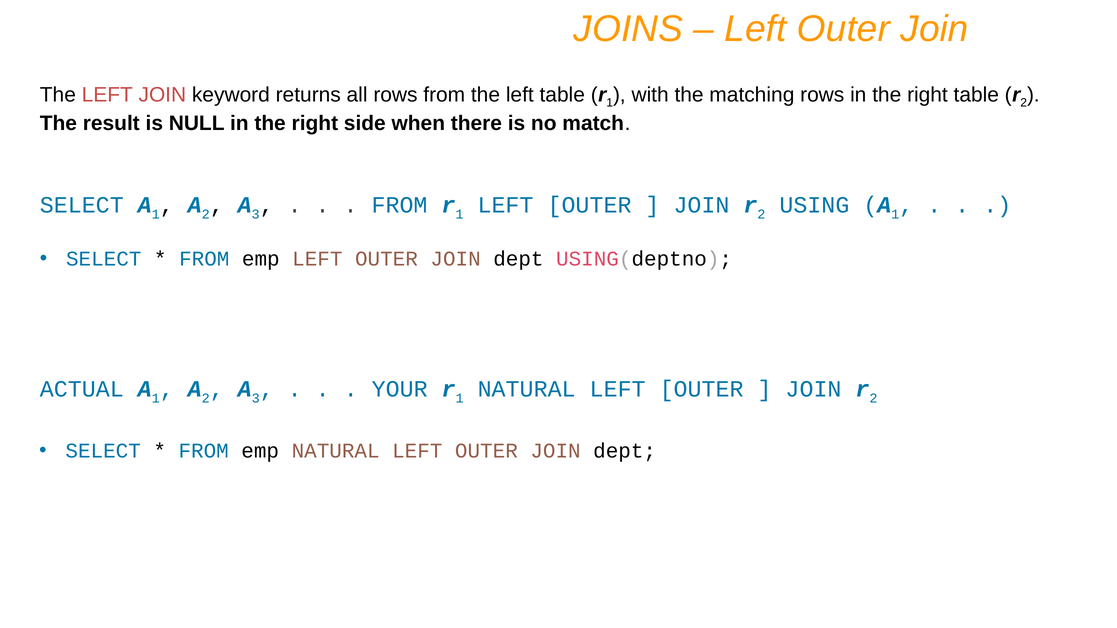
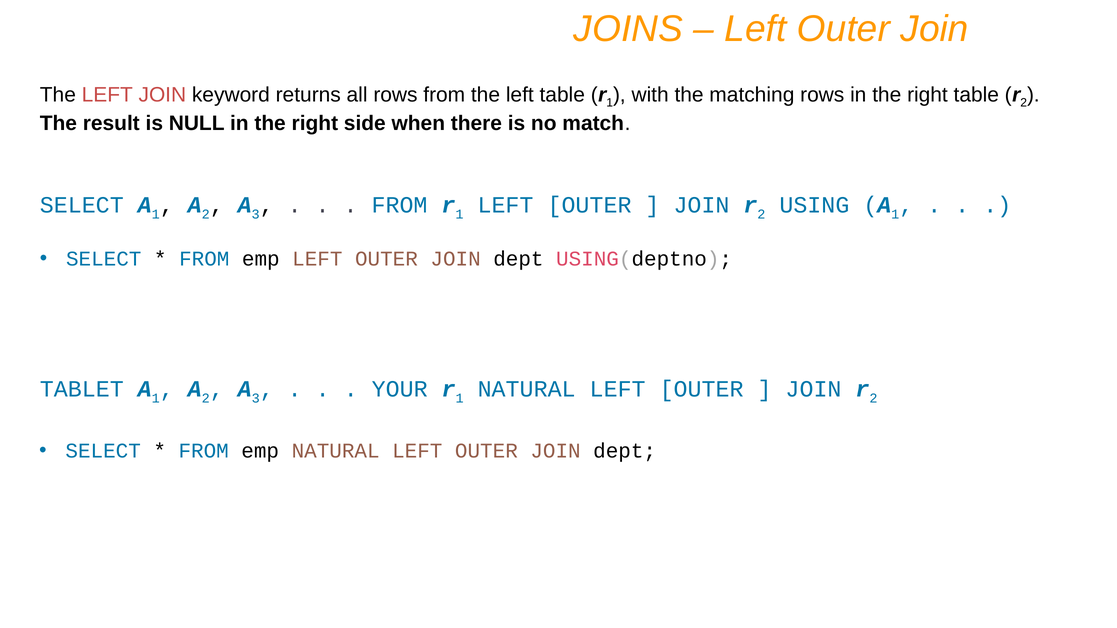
ACTUAL: ACTUAL -> TABLET (82, 389)
